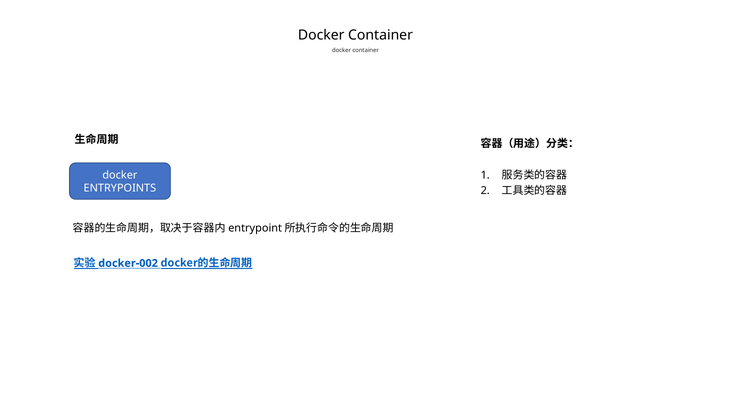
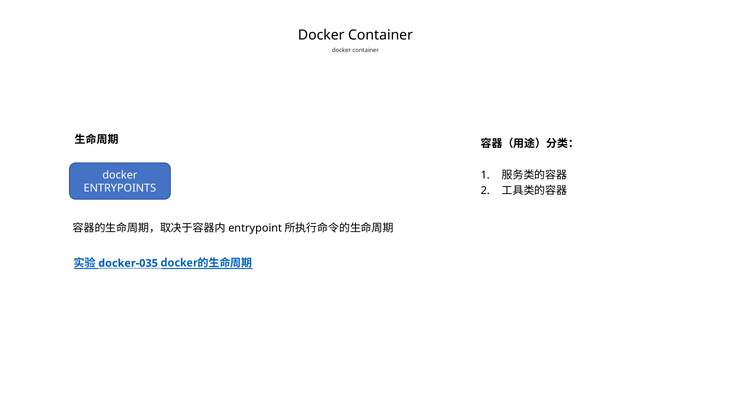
docker-002: docker-002 -> docker-035 (128, 263)
